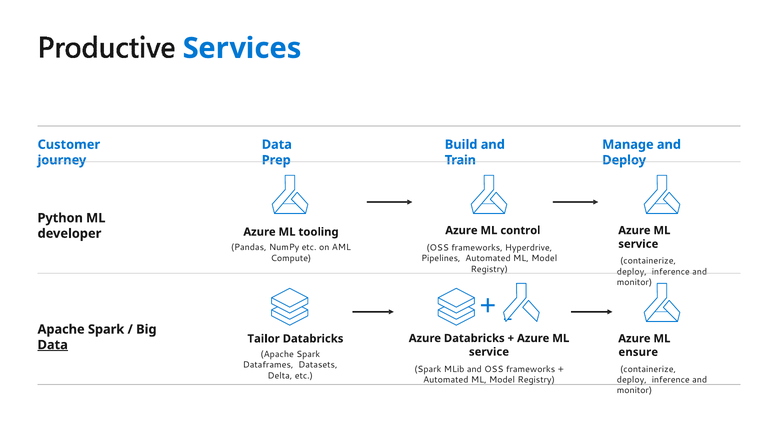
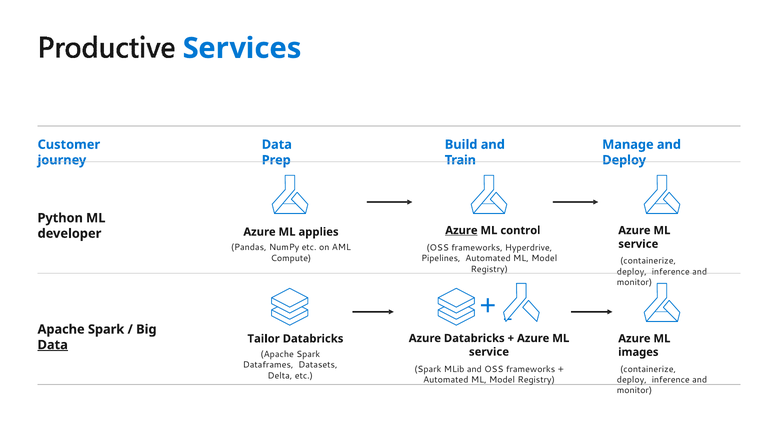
Azure underline: none -> present (461, 231)
tooling: tooling -> applies (319, 232)
ensure: ensure -> images (638, 353)
